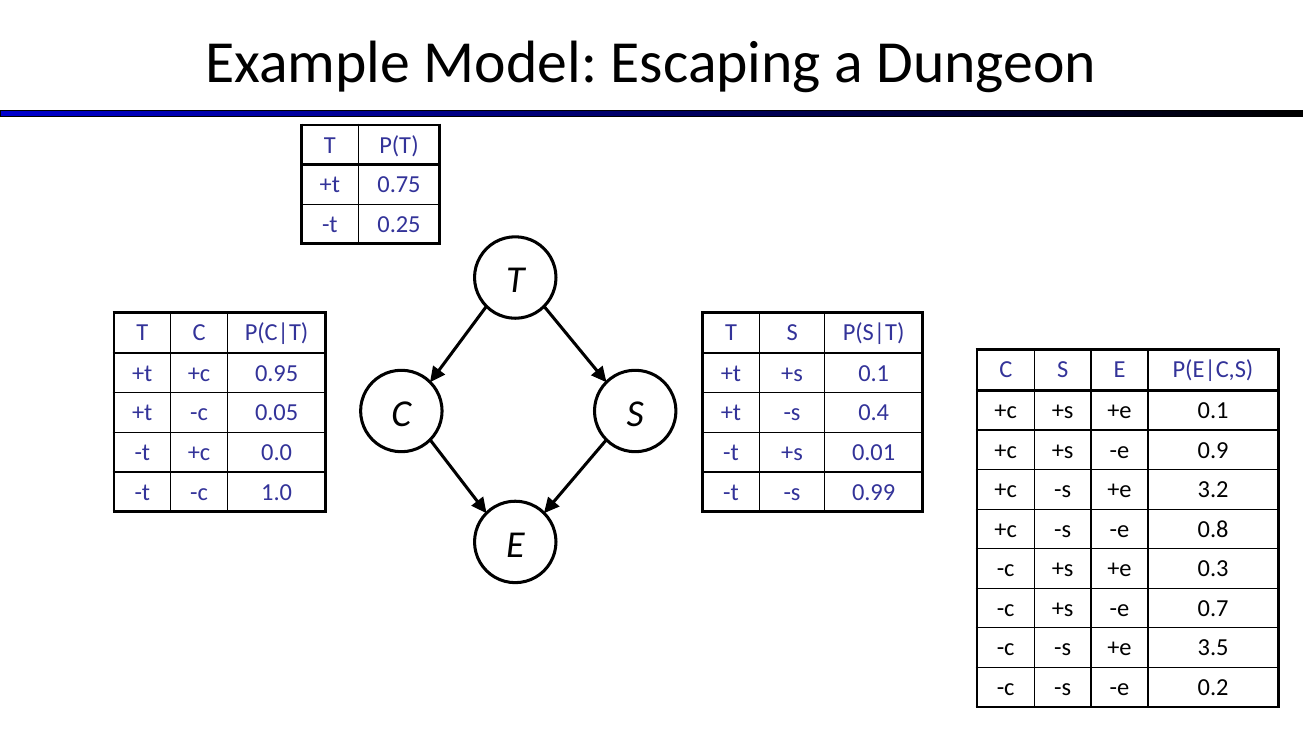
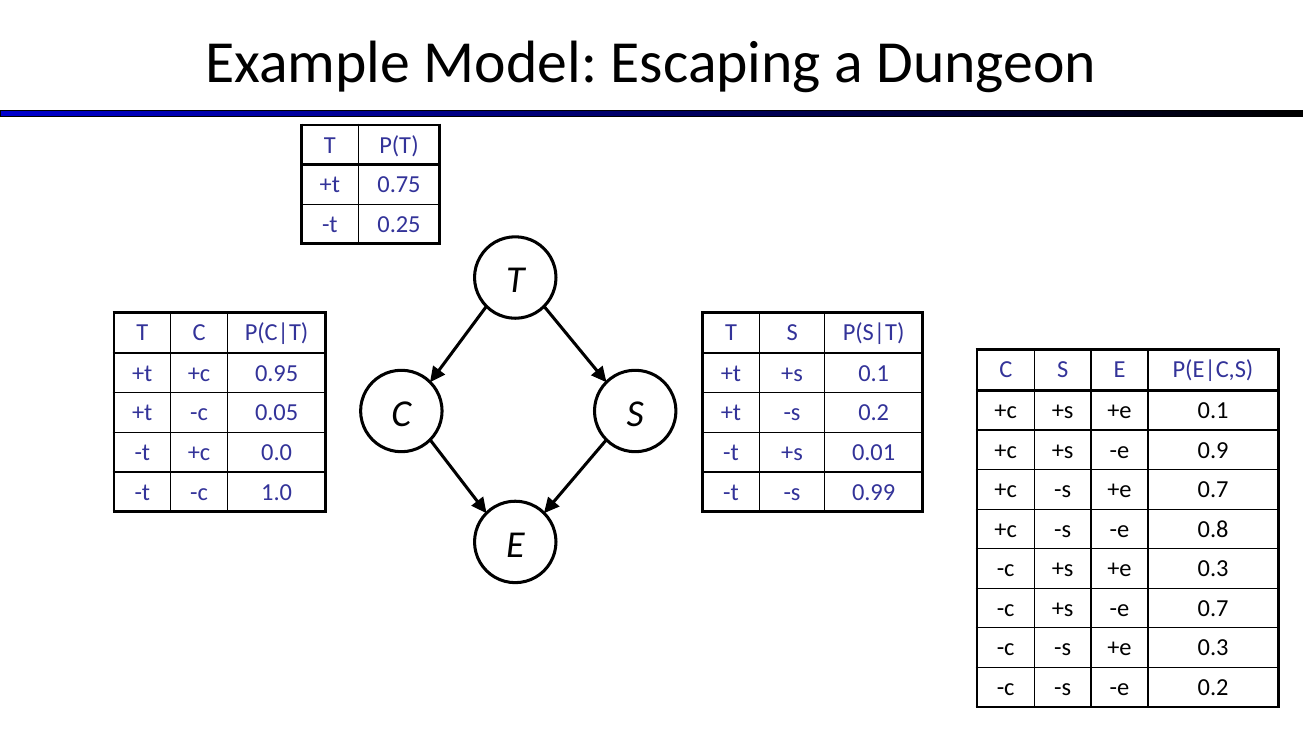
s 0.4: 0.4 -> 0.2 (874, 413)
+e 3.2: 3.2 -> 0.7 (1213, 490)
s +e 3.5: 3.5 -> 0.3 (1213, 648)
